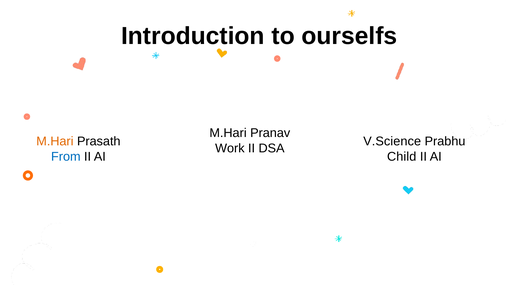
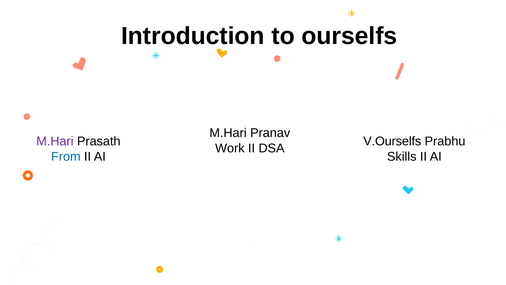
M.Hari colour: orange -> purple (55, 141)
V.Science: V.Science -> V.Ourselfs (392, 141)
Child: Child -> Skills (402, 156)
